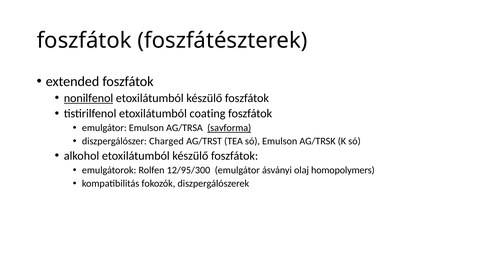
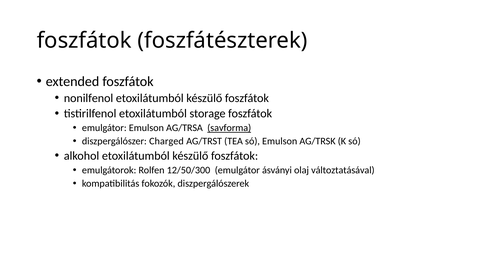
nonilfenol underline: present -> none (89, 98)
coating: coating -> storage (208, 114)
12/95/300: 12/95/300 -> 12/50/300 (189, 170)
homopolymers: homopolymers -> változtatásával (343, 170)
